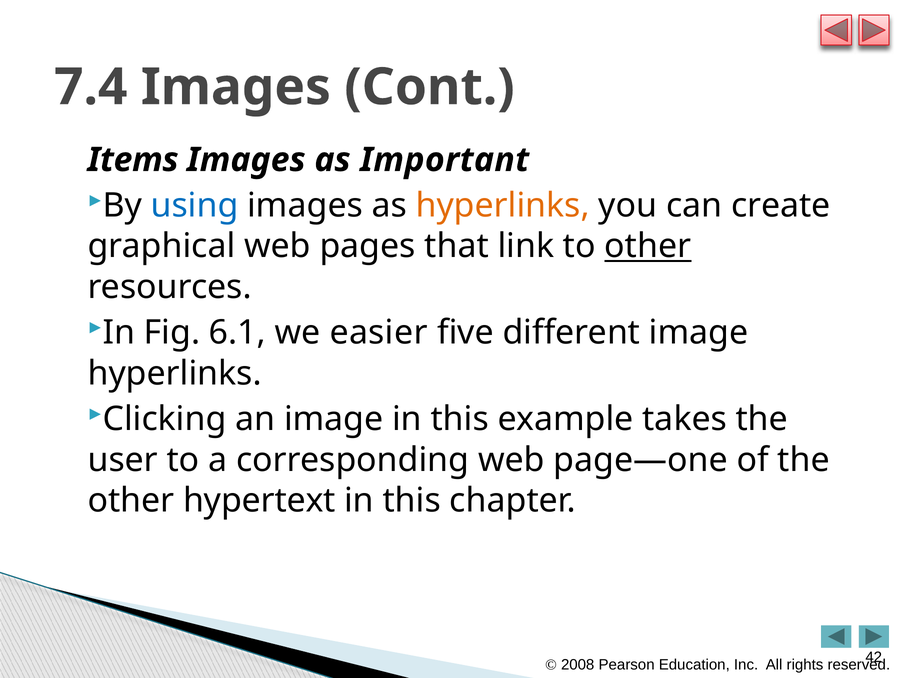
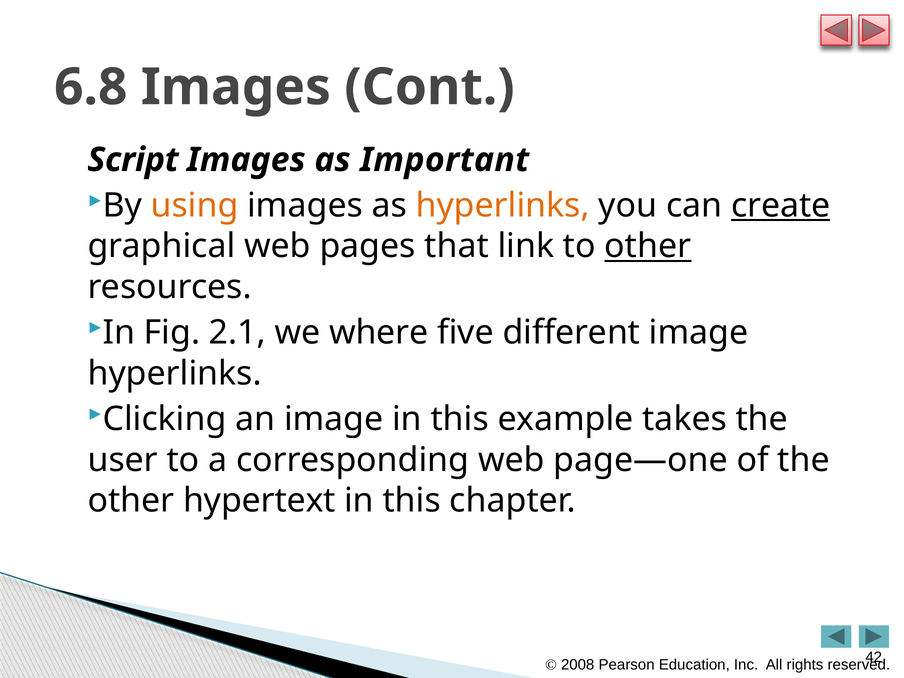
7.4: 7.4 -> 6.8 (91, 87)
Items: Items -> Script (133, 160)
using colour: blue -> orange (195, 206)
create underline: none -> present (781, 206)
6.1: 6.1 -> 2.1 (237, 333)
easier: easier -> where (379, 333)
